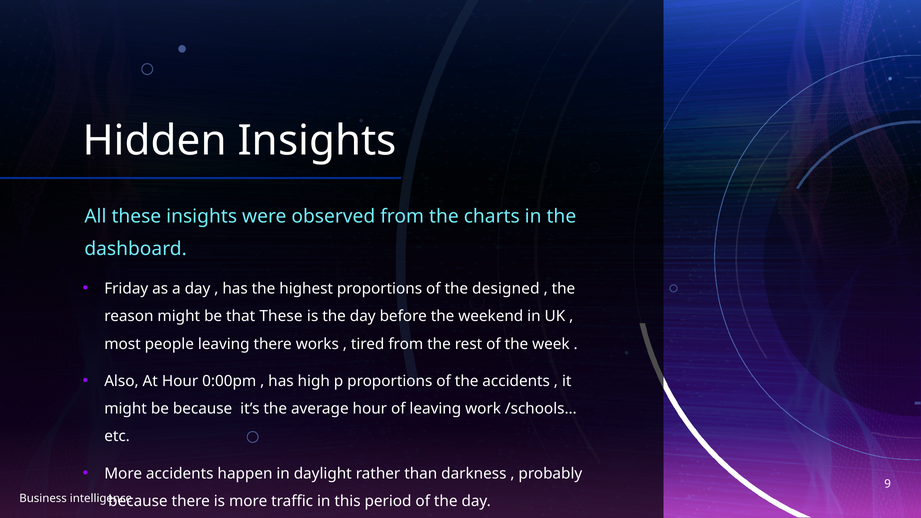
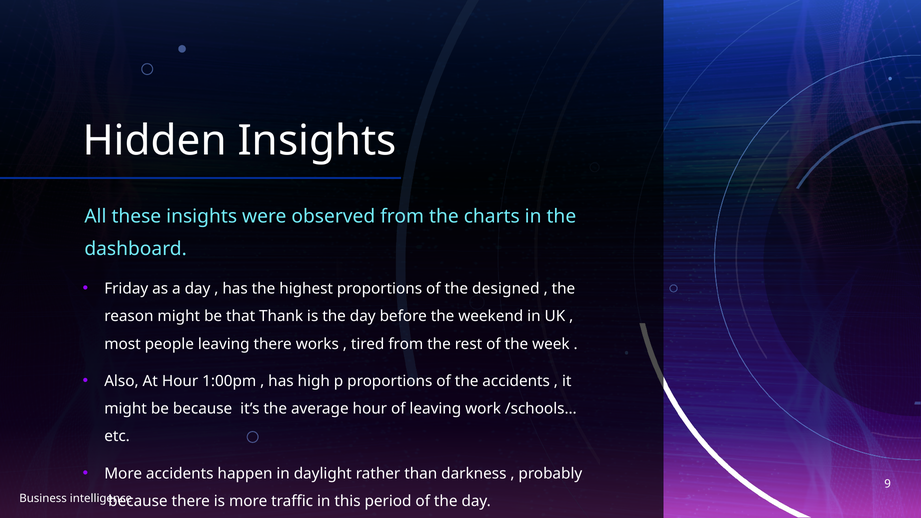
that These: These -> Thank (281, 316)
0:00pm: 0:00pm -> 1:00pm (229, 381)
